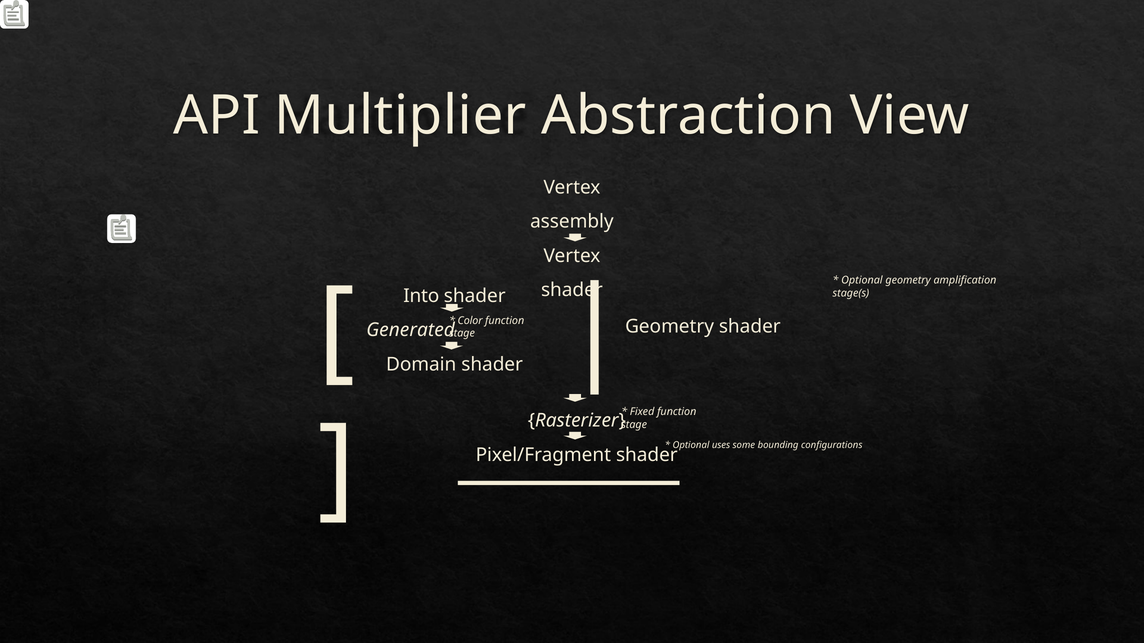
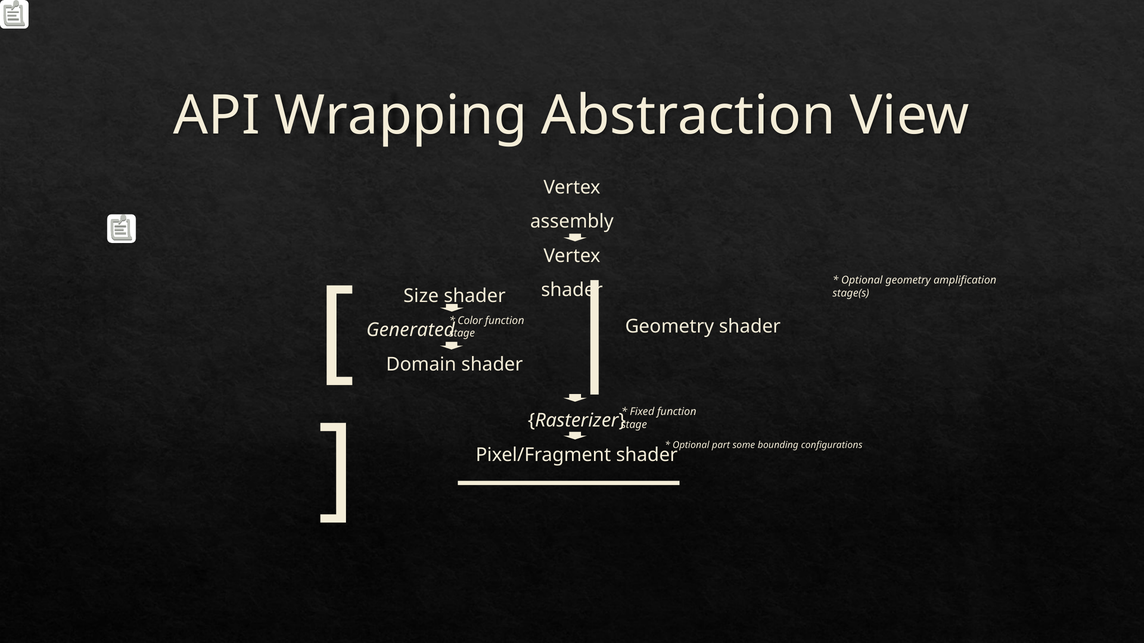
Multiplier: Multiplier -> Wrapping (401, 116)
Into: Into -> Size (421, 296)
uses: uses -> part (721, 446)
